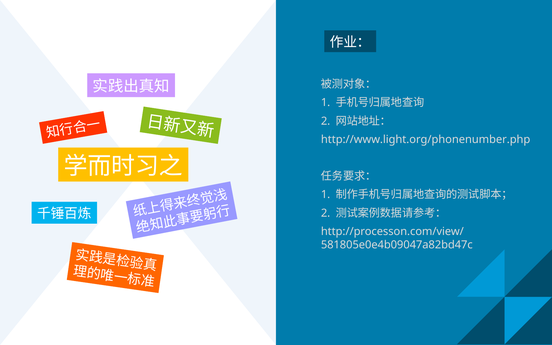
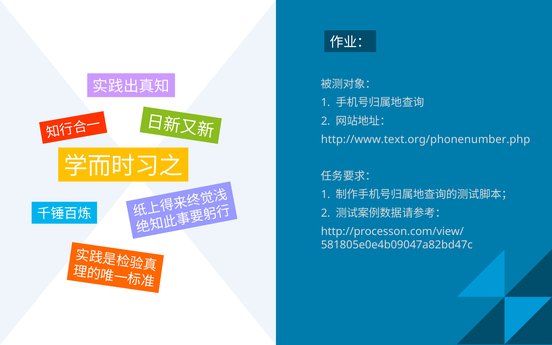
http://www.light.org/phonenumber.php: http://www.light.org/phonenumber.php -> http://www.text.org/phonenumber.php (426, 139)
